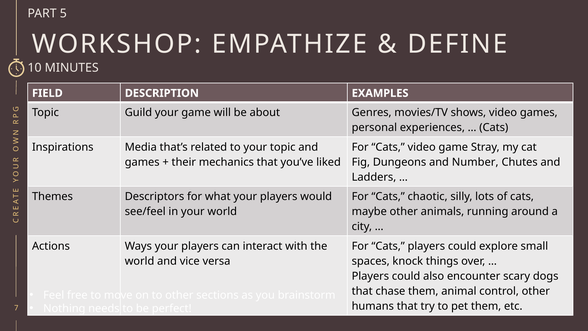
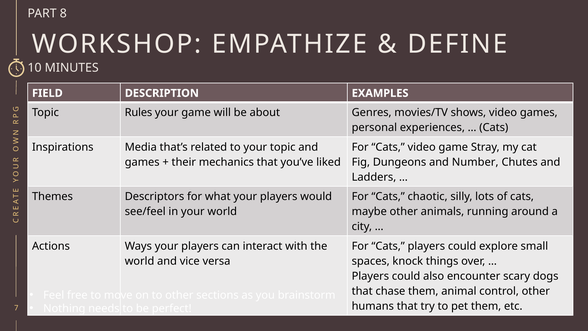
5: 5 -> 8 (63, 13)
Guild: Guild -> Rules (138, 113)
